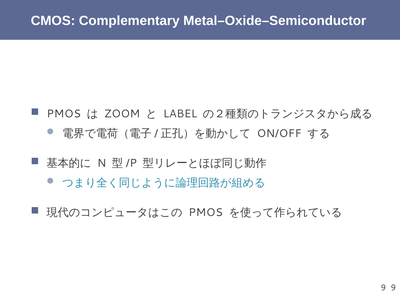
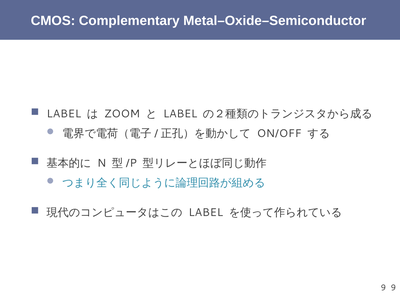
PMOS: PMOS -> LABEL (64, 114)
PMOS: PMOS -> LABEL (206, 213)
